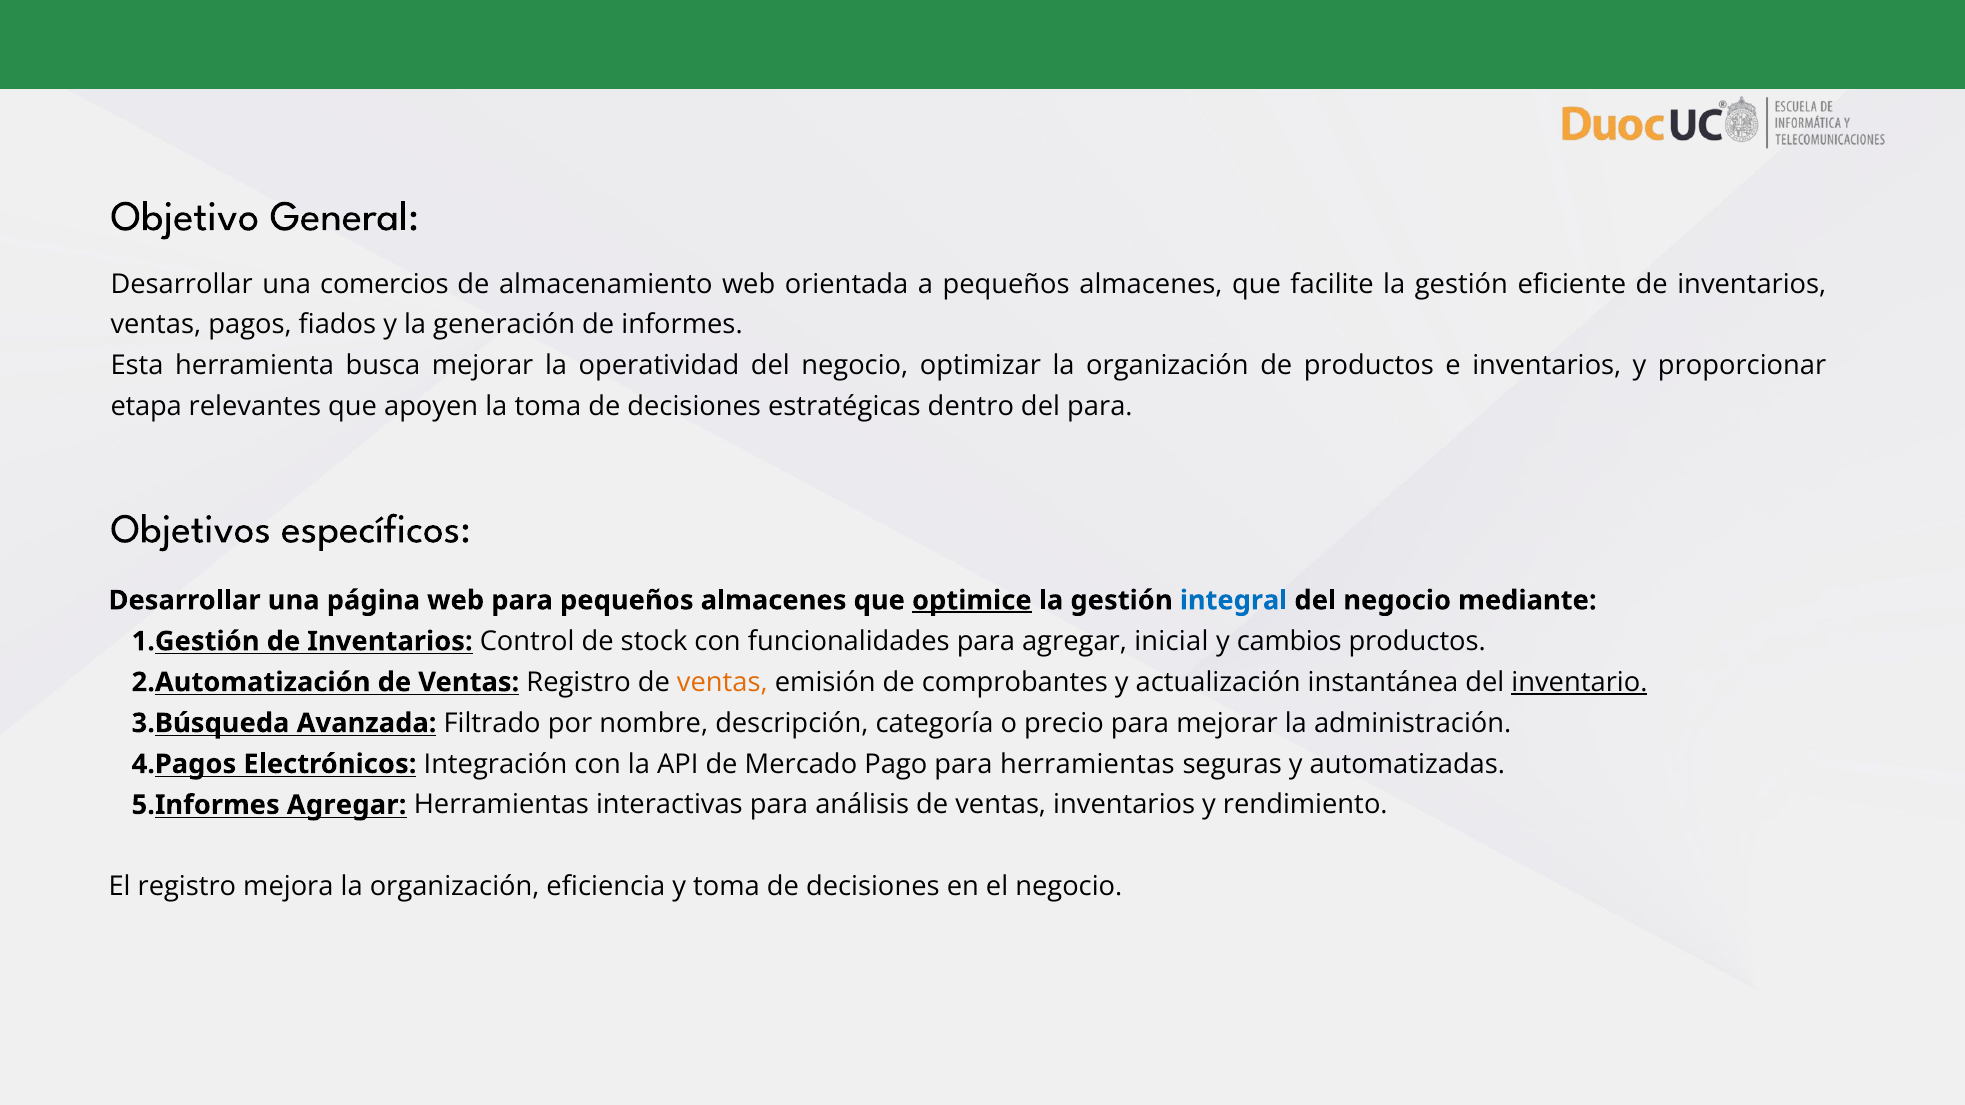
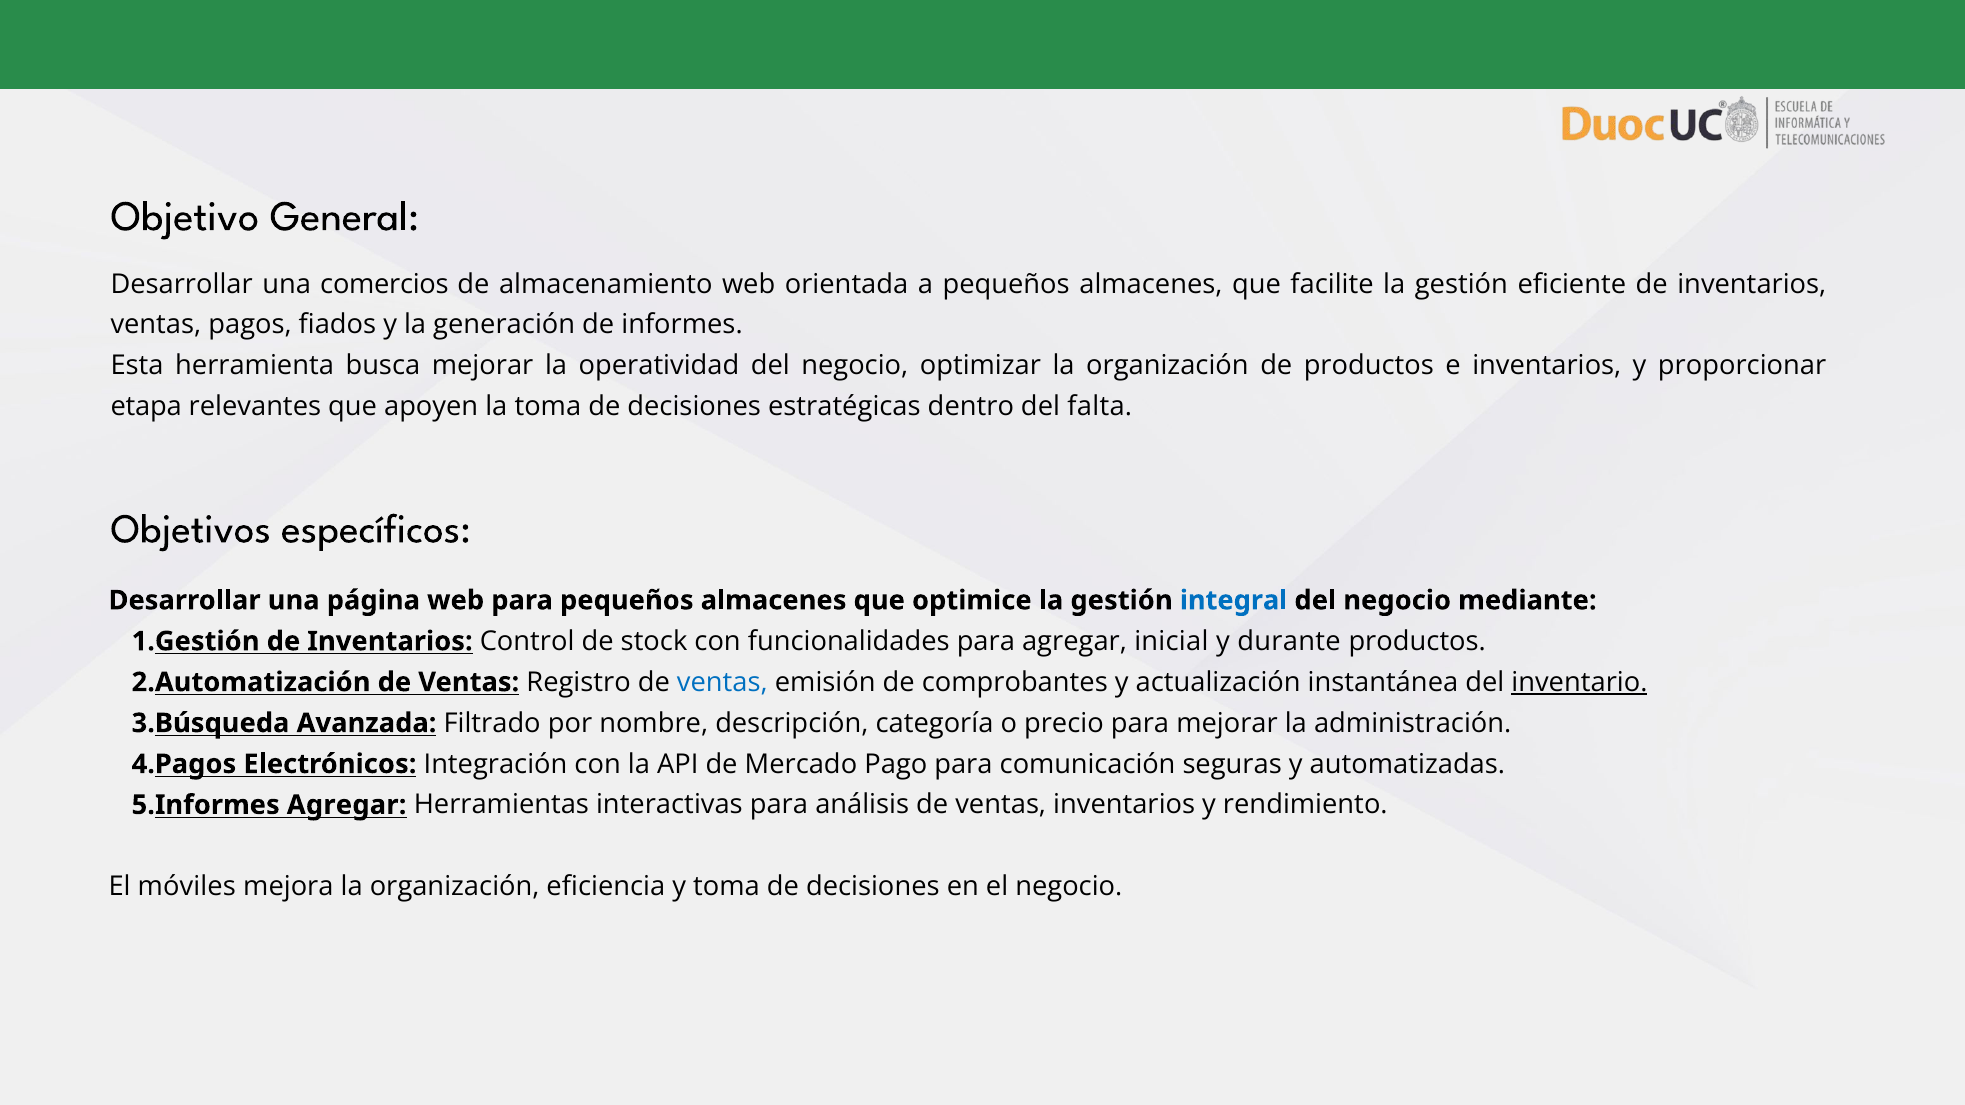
del para: para -> falta (1100, 407)
optimice underline: present -> none (972, 601)
cambios: cambios -> durante (1289, 641)
ventas colour: orange -> blue (722, 682)
para herramientas: herramientas -> comunicación (1088, 764)
El registro: registro -> móviles (187, 887)
